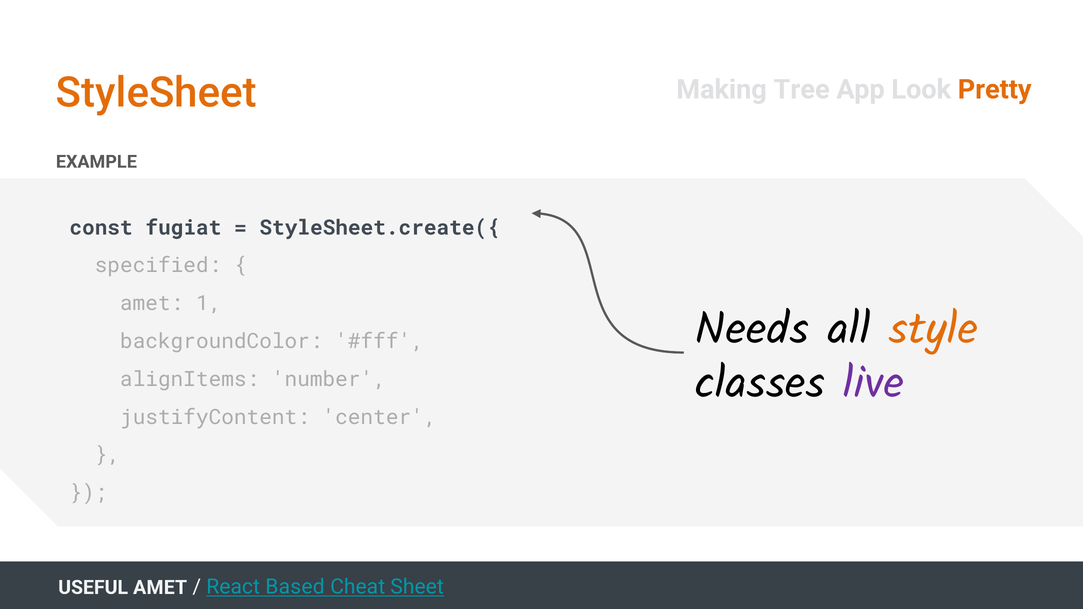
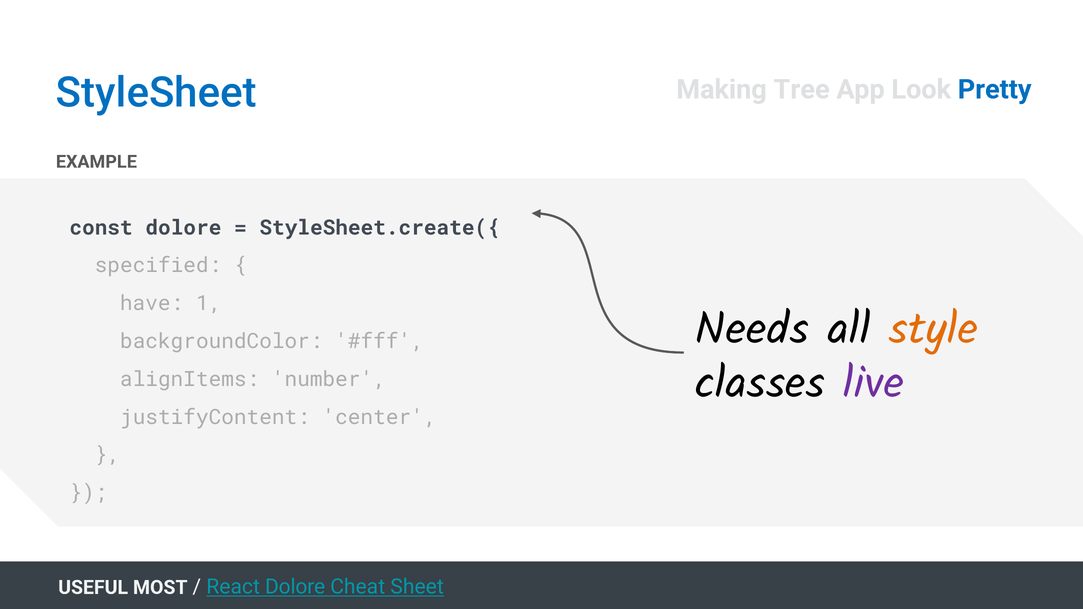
StyleSheet colour: orange -> blue (156, 93)
Pretty colour: orange -> blue (995, 89)
const fugiat: fugiat -> dolore (183, 228)
amet: amet -> have (152, 304)
USEFUL AMET: AMET -> MOST (160, 588)
React Based: Based -> Dolore (295, 587)
